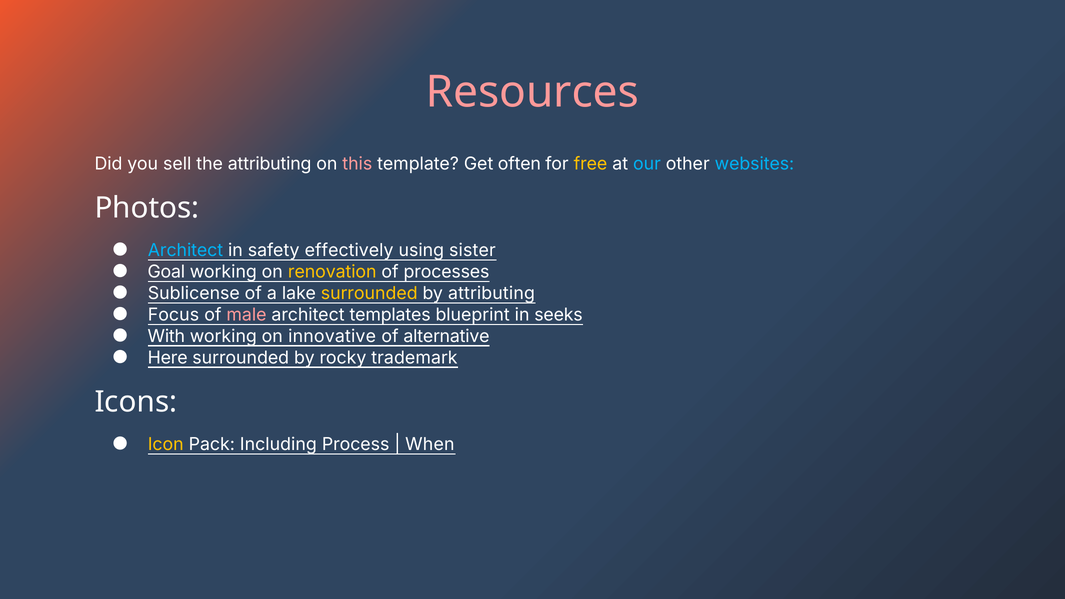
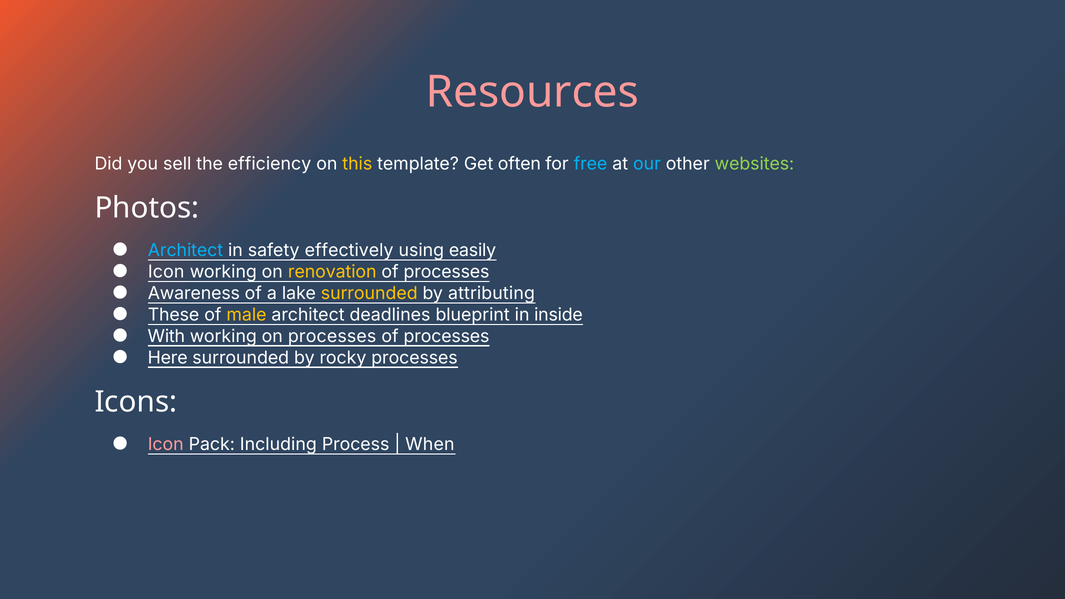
the attributing: attributing -> efficiency (270, 164)
this colour: pink -> yellow (357, 164)
free colour: yellow -> light blue (591, 164)
websites colour: light blue -> light green (754, 164)
sister: sister -> easily (473, 251)
Goal: Goal -> Icon (166, 272)
Sublicense: Sublicense -> Awareness (194, 293)
Focus: Focus -> These (174, 315)
male colour: pink -> yellow (246, 315)
templates: templates -> deadlines (390, 315)
seeks: seeks -> inside (558, 315)
on innovative: innovative -> processes (332, 336)
alternative: alternative -> processes (446, 336)
rocky trademark: trademark -> processes (415, 358)
Icon colour: yellow -> pink (166, 444)
